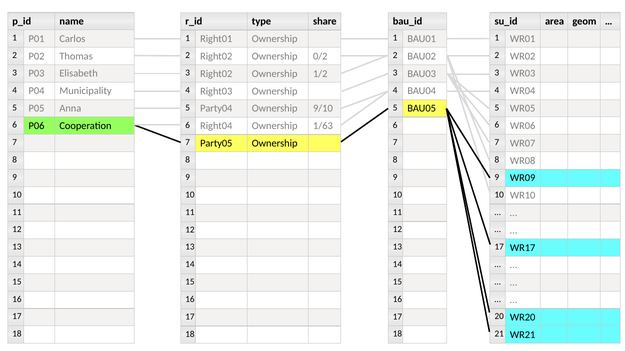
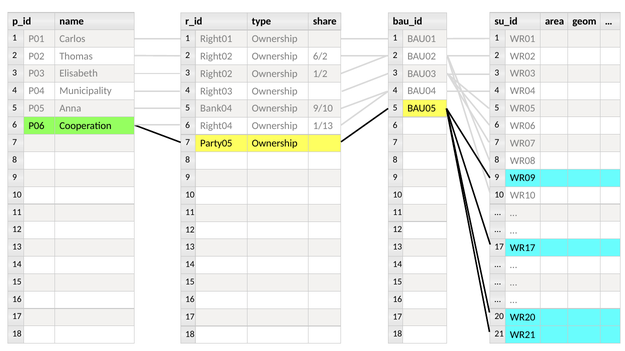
0/2: 0/2 -> 6/2 (320, 56)
Party04: Party04 -> Bank04 (216, 109)
1/63: 1/63 -> 1/13 (323, 126)
